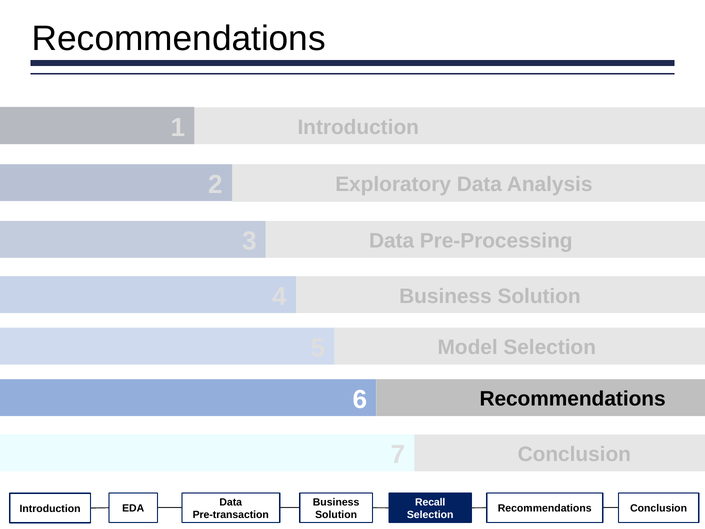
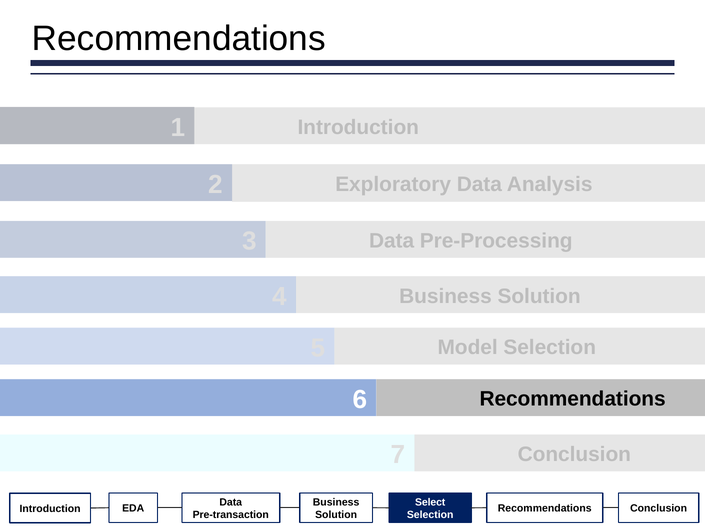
Recall: Recall -> Select (430, 502)
